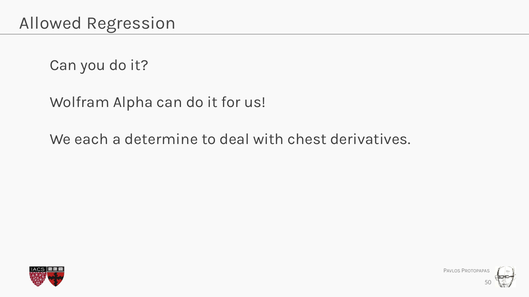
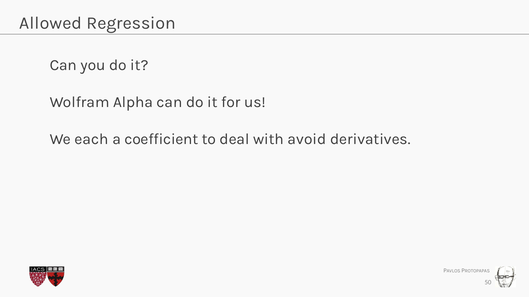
determine: determine -> coefficient (161, 139)
chest: chest -> avoid (307, 139)
